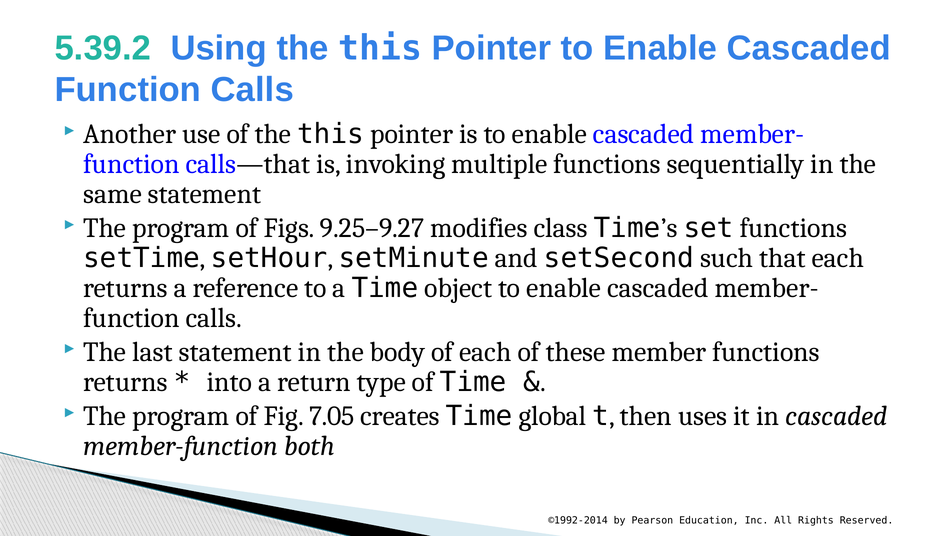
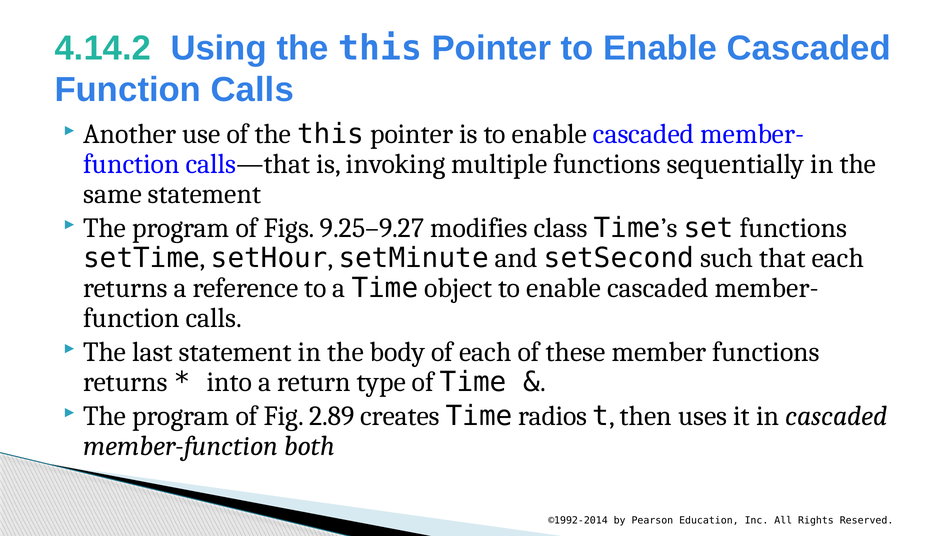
5.39.2: 5.39.2 -> 4.14.2 (103, 48)
7.05: 7.05 -> 2.89 (332, 416)
global: global -> radios (553, 416)
